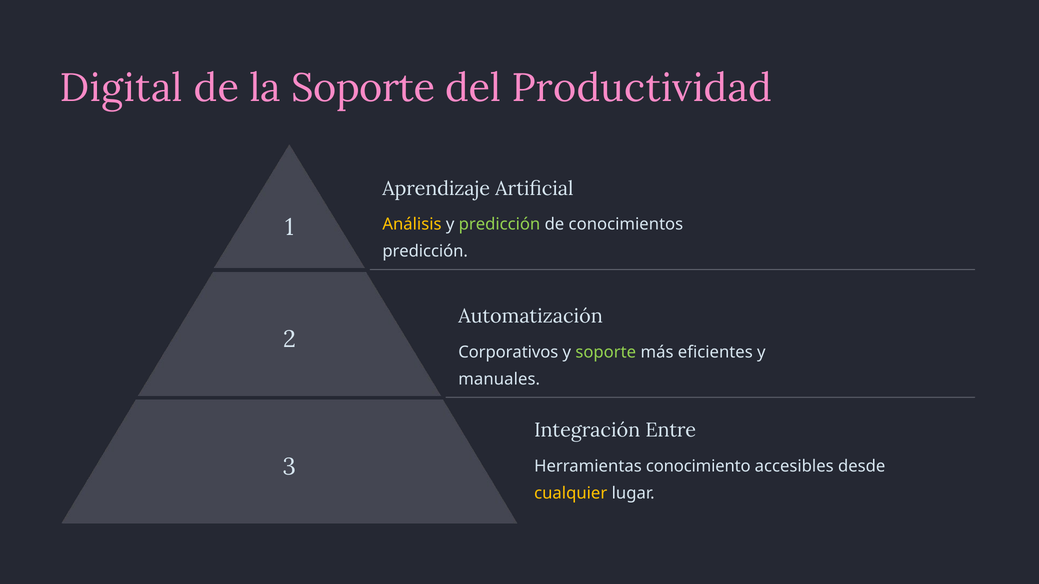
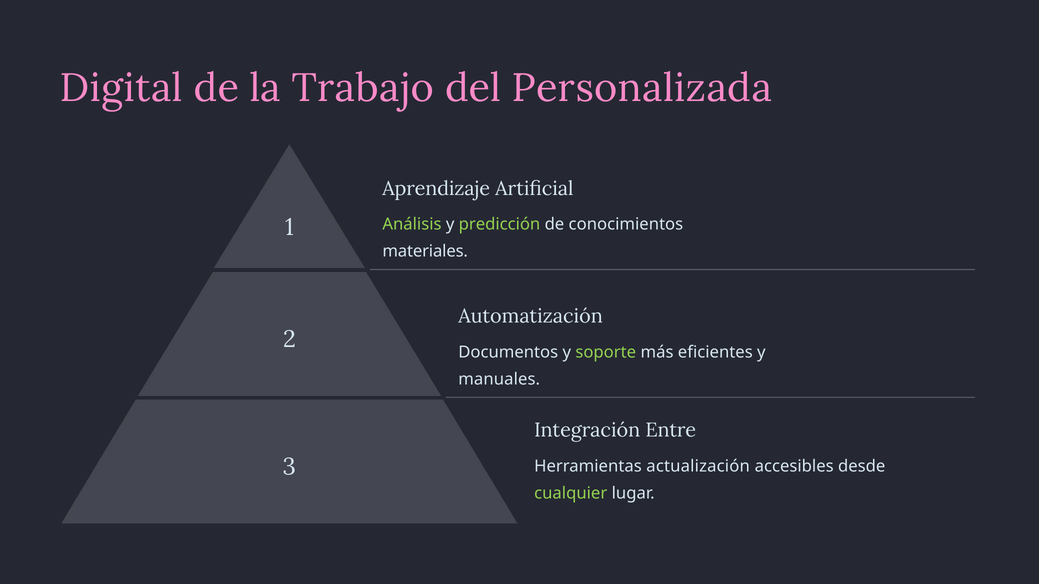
la Soporte: Soporte -> Trabajo (363, 88)
Productividad: Productividad -> Personalizada (642, 88)
Análisis colour: yellow -> light green (412, 225)
predicción: predicción -> materiales (425, 252)
Corporativos: Corporativos -> Documentos (508, 352)
conocimiento: conocimiento -> actualización (698, 467)
cualquier colour: yellow -> light green (571, 494)
